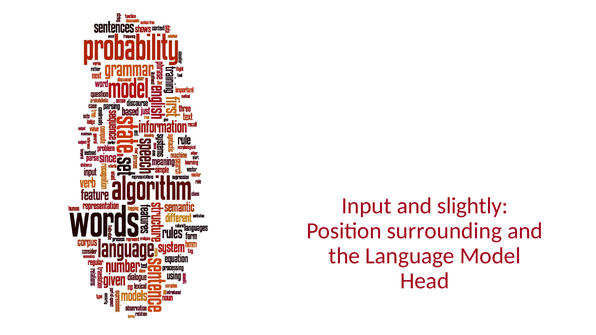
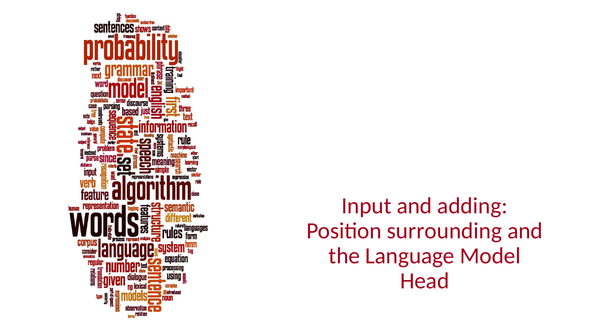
slightly: slightly -> adding (472, 206)
